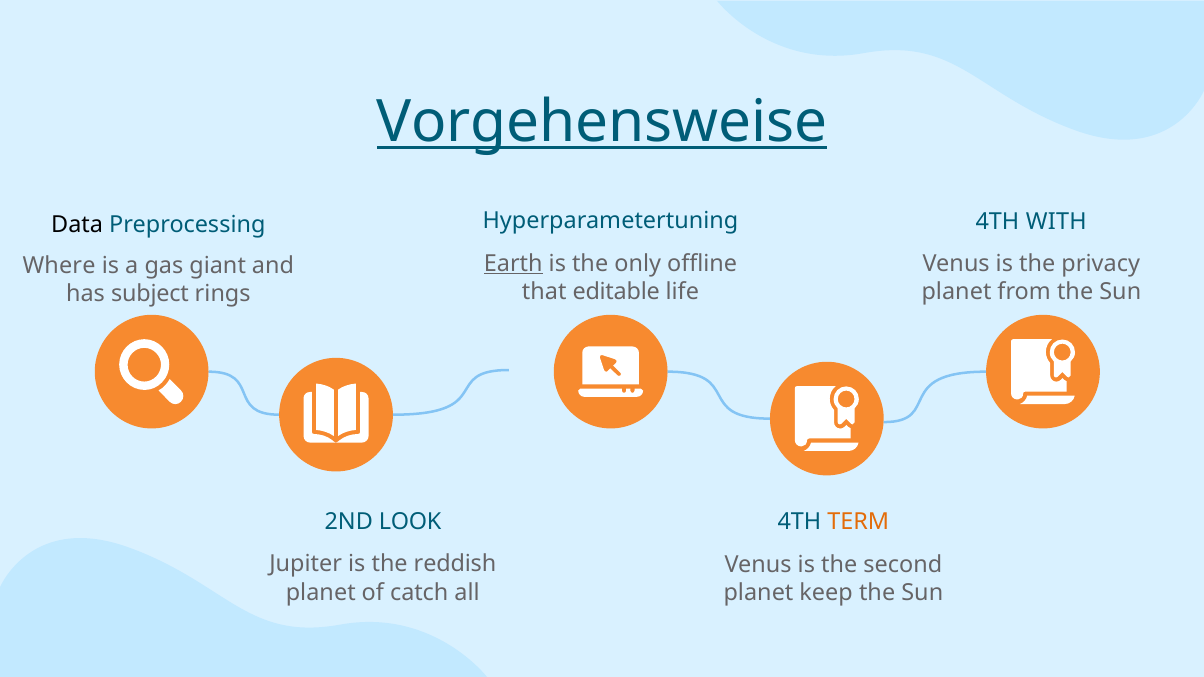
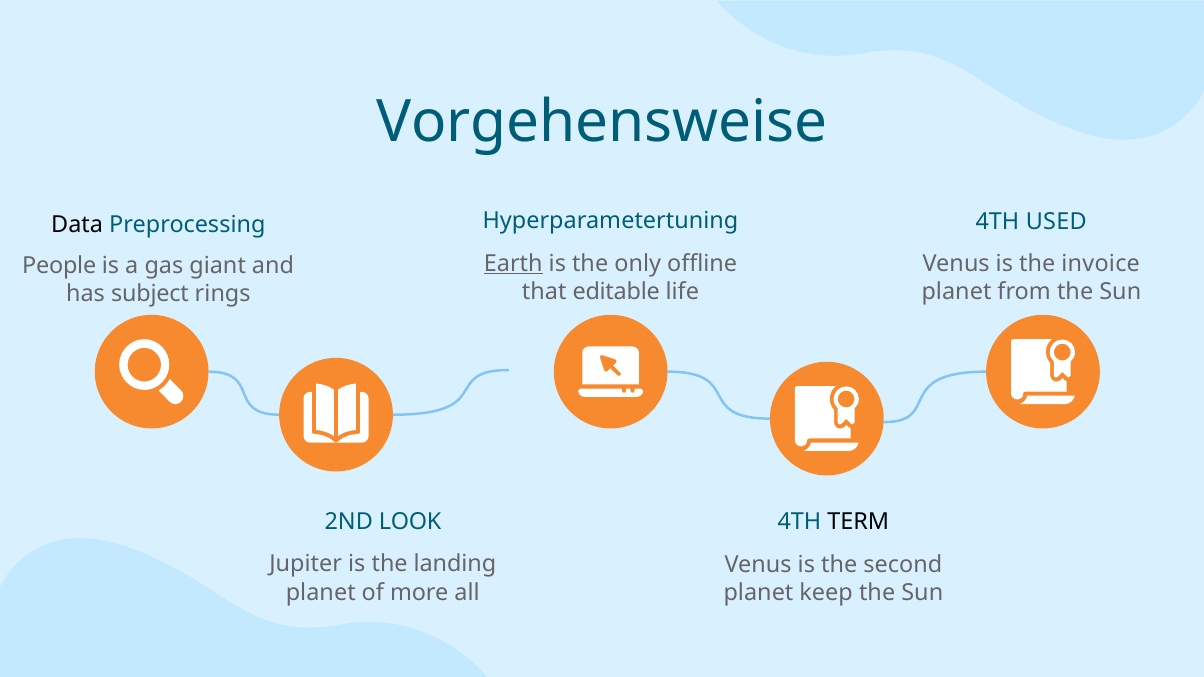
Vorgehensweise underline: present -> none (602, 122)
WITH: WITH -> USED (1056, 222)
privacy: privacy -> invoice (1101, 264)
Where: Where -> People (59, 266)
TERM colour: orange -> black (858, 522)
reddish: reddish -> landing (455, 564)
catch: catch -> more (419, 593)
